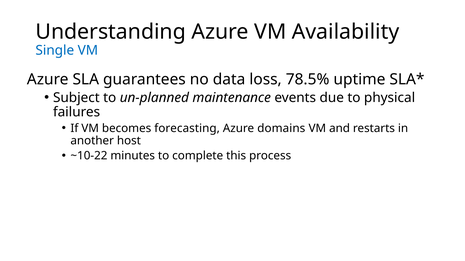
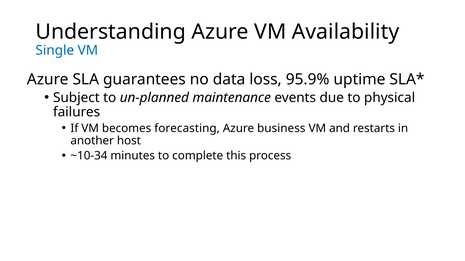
78.5%: 78.5% -> 95.9% (308, 80)
domains: domains -> business (281, 128)
~10-22: ~10-22 -> ~10-34 (89, 156)
